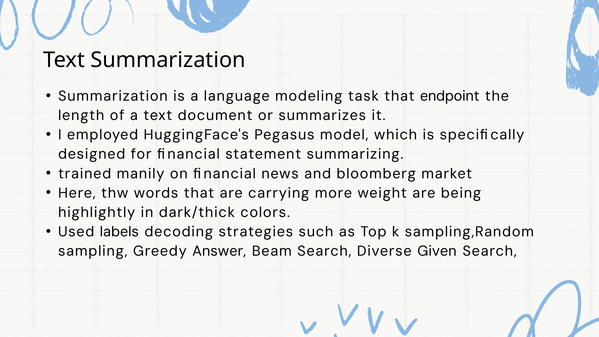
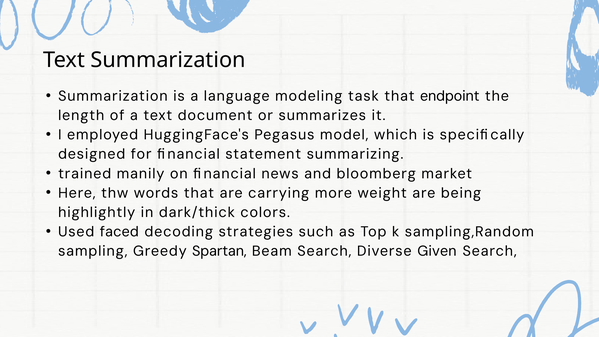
labels: labels -> faced (119, 232)
Answer: Answer -> Spartan (219, 251)
